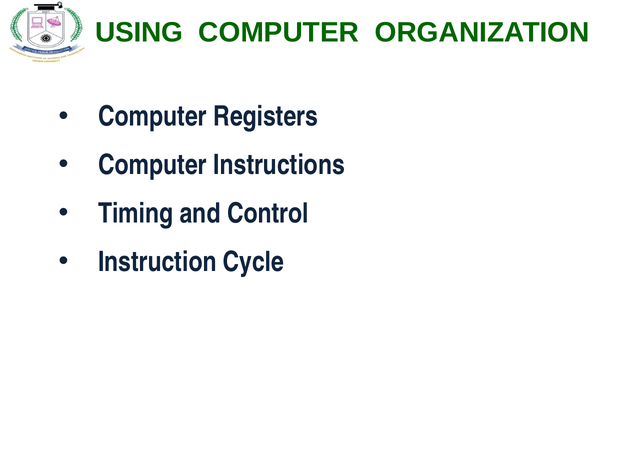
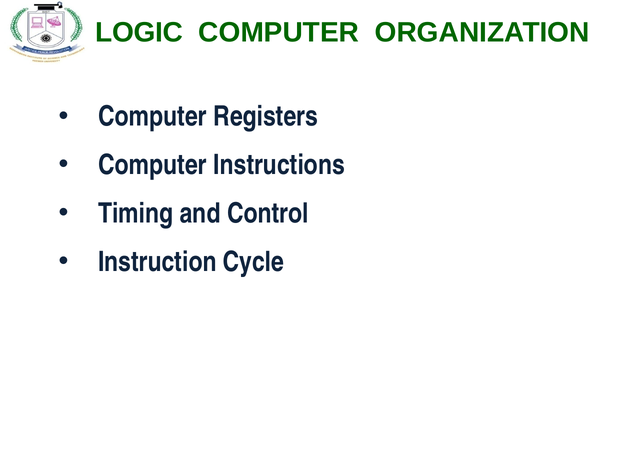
USING: USING -> LOGIC (139, 32)
